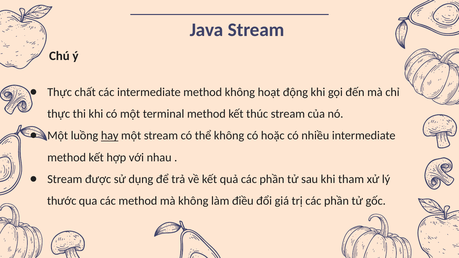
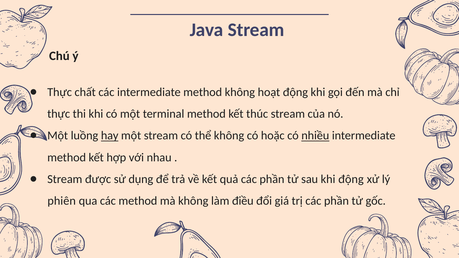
nhiều underline: none -> present (315, 136)
khi tham: tham -> động (351, 179)
thước: thước -> phiên (62, 201)
